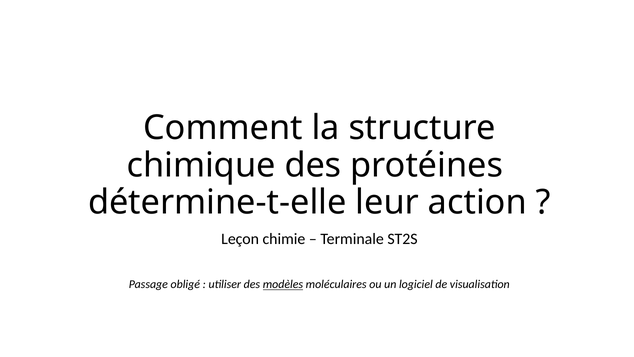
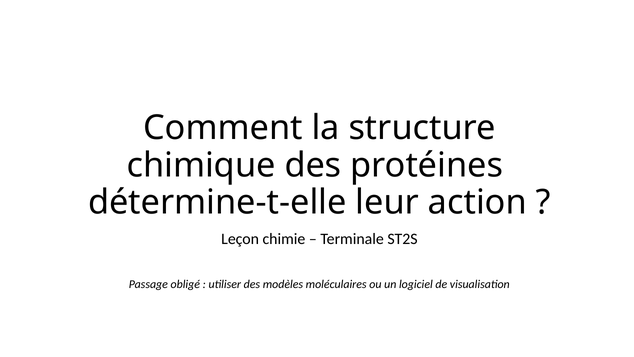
modèles underline: present -> none (283, 284)
